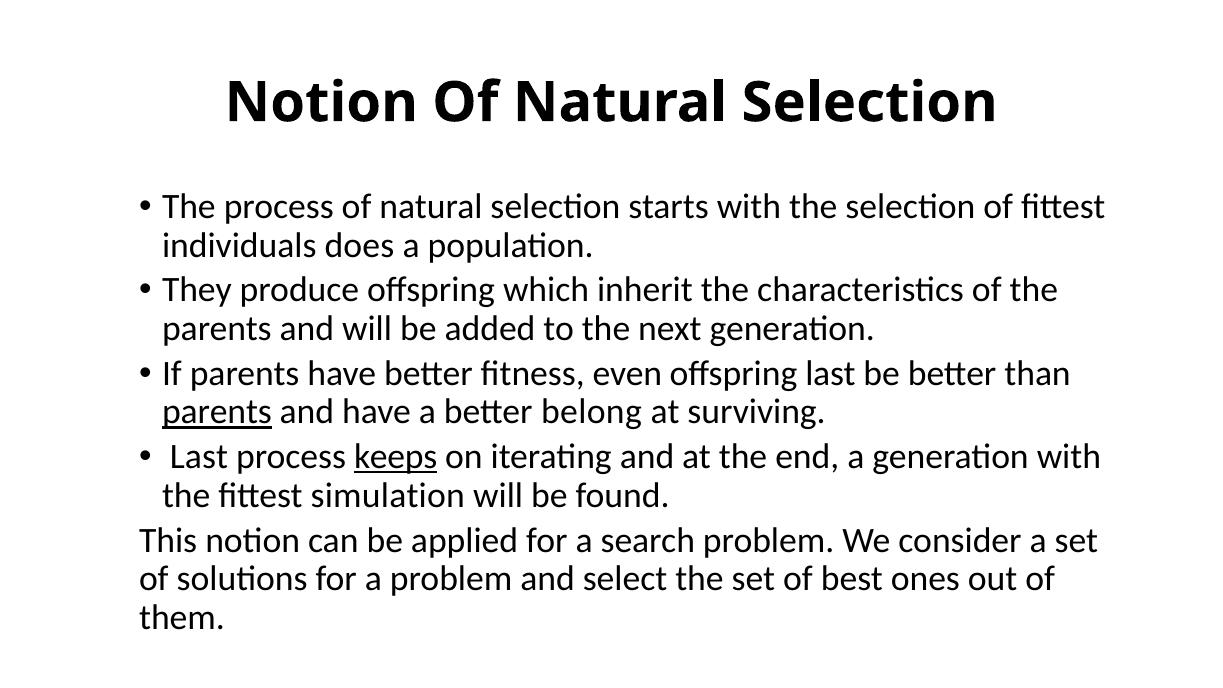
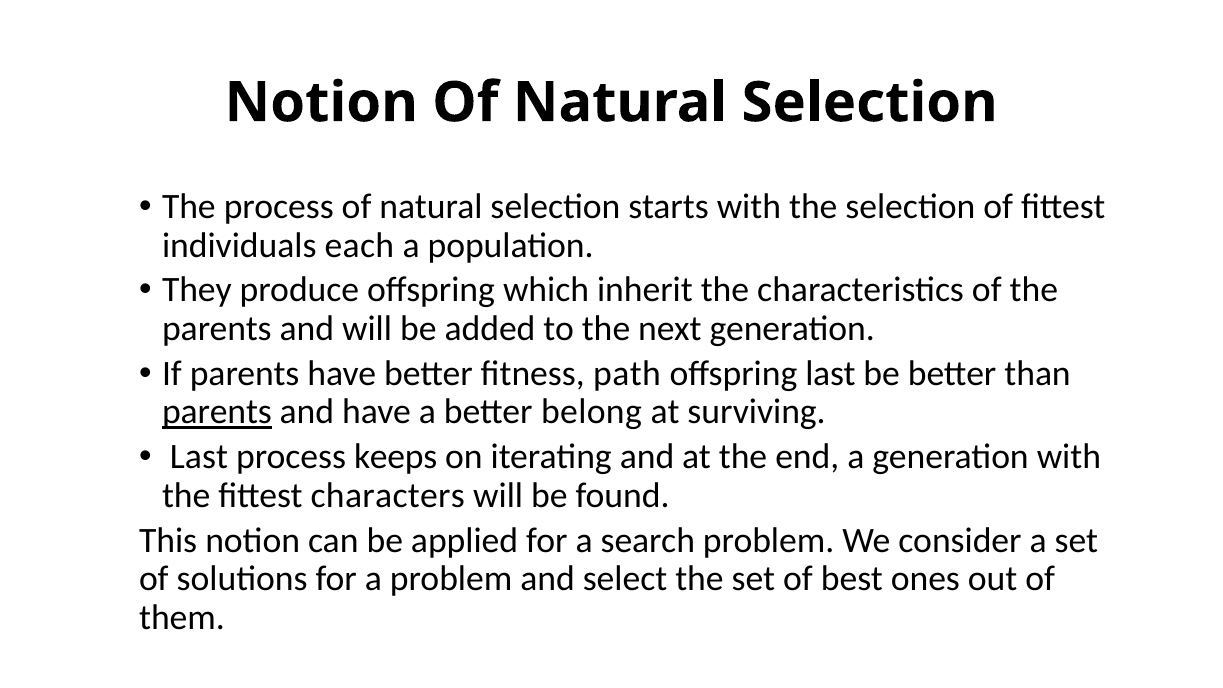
does: does -> each (359, 245)
even: even -> path (627, 374)
keeps underline: present -> none (396, 457)
simulation: simulation -> characters (388, 496)
